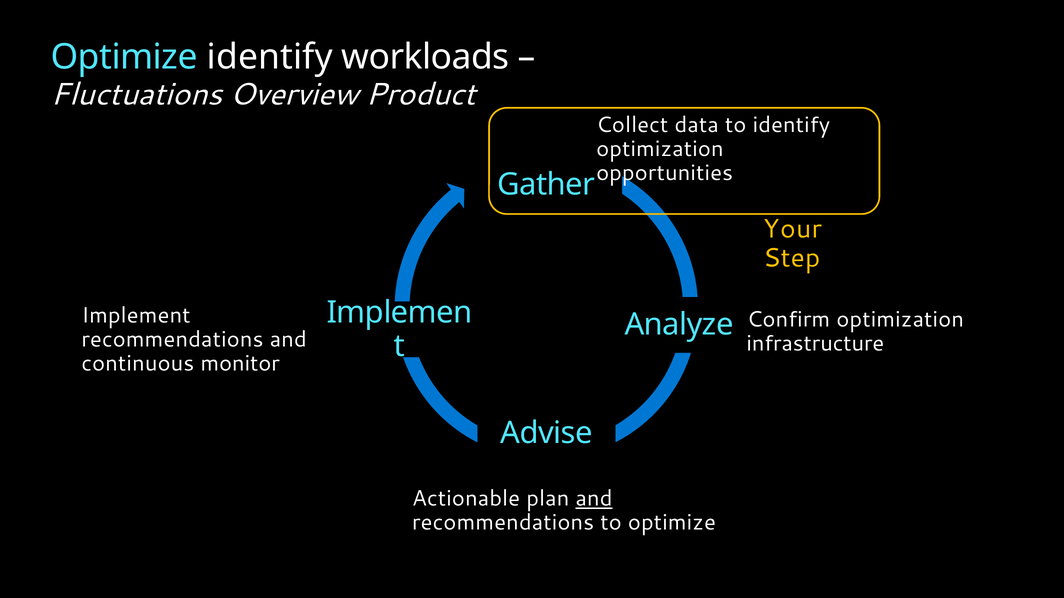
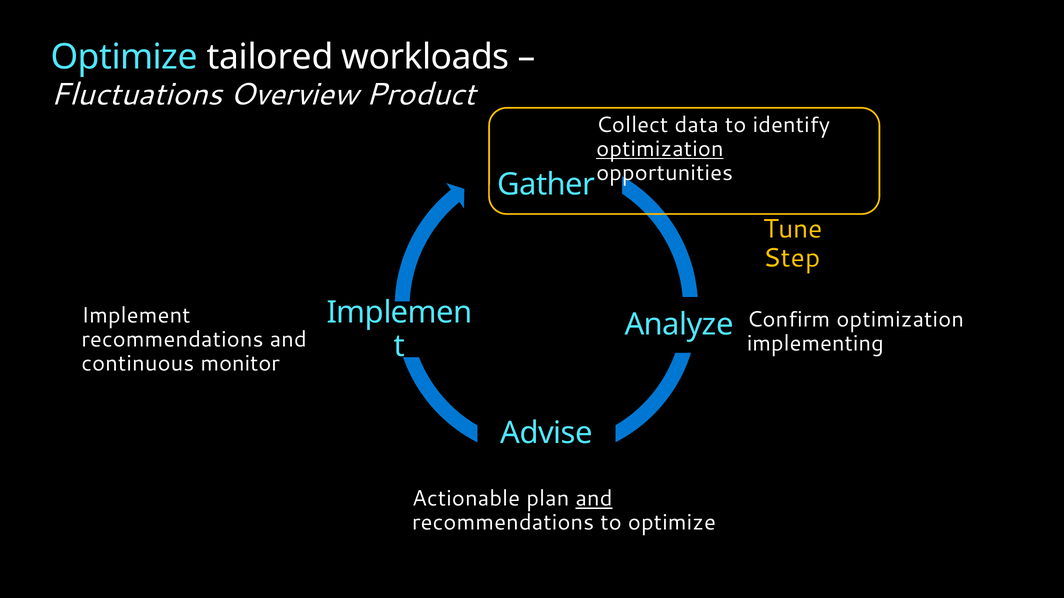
Optimize identify: identify -> tailored (270, 57)
optimization underline: none -> present (660, 149)
Your: Your -> Tune (793, 229)
infrastructure: infrastructure -> implementing (815, 344)
